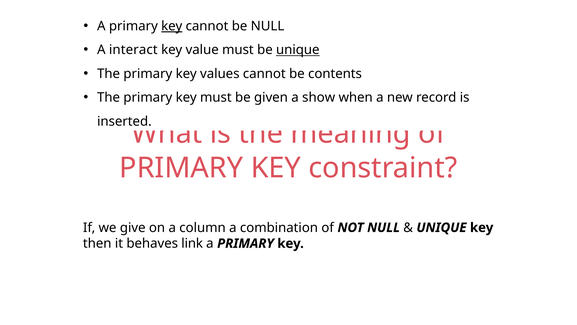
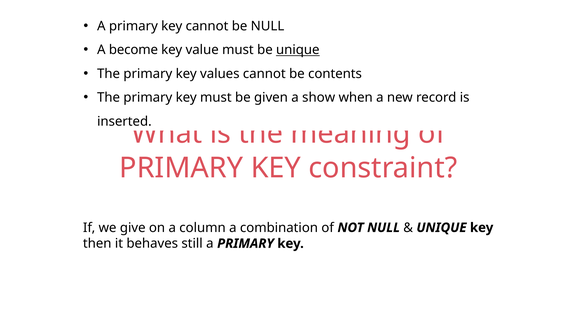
key underline: present -> none (172, 26)
interact: interact -> become (133, 50)
link: link -> still (192, 243)
